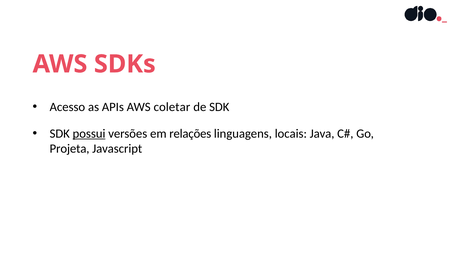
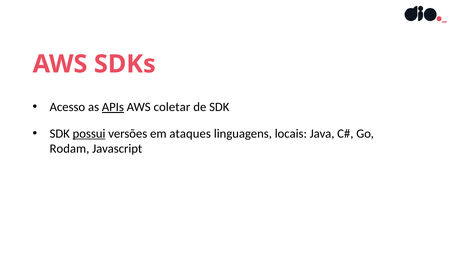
APIs underline: none -> present (113, 107)
relações: relações -> ataques (190, 134)
Projeta: Projeta -> Rodam (70, 149)
